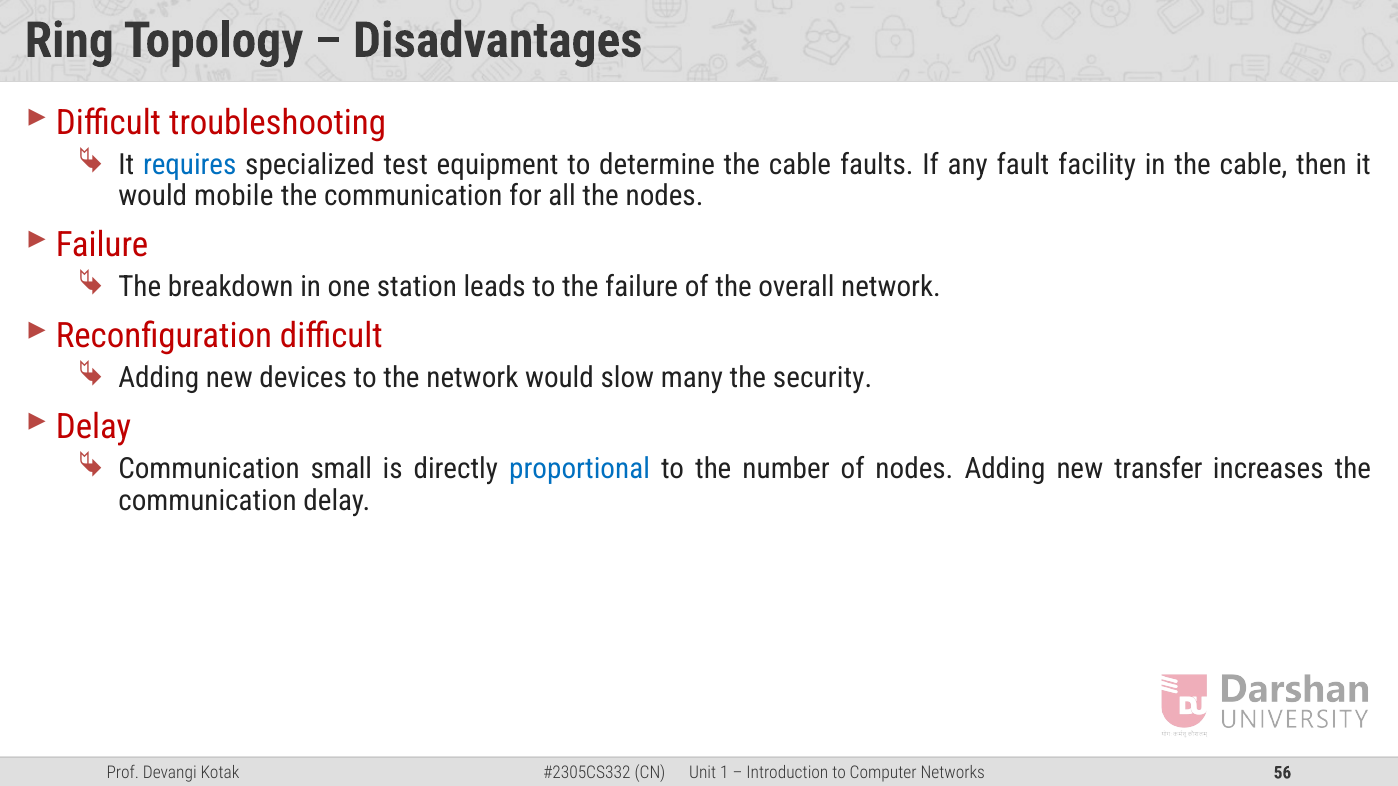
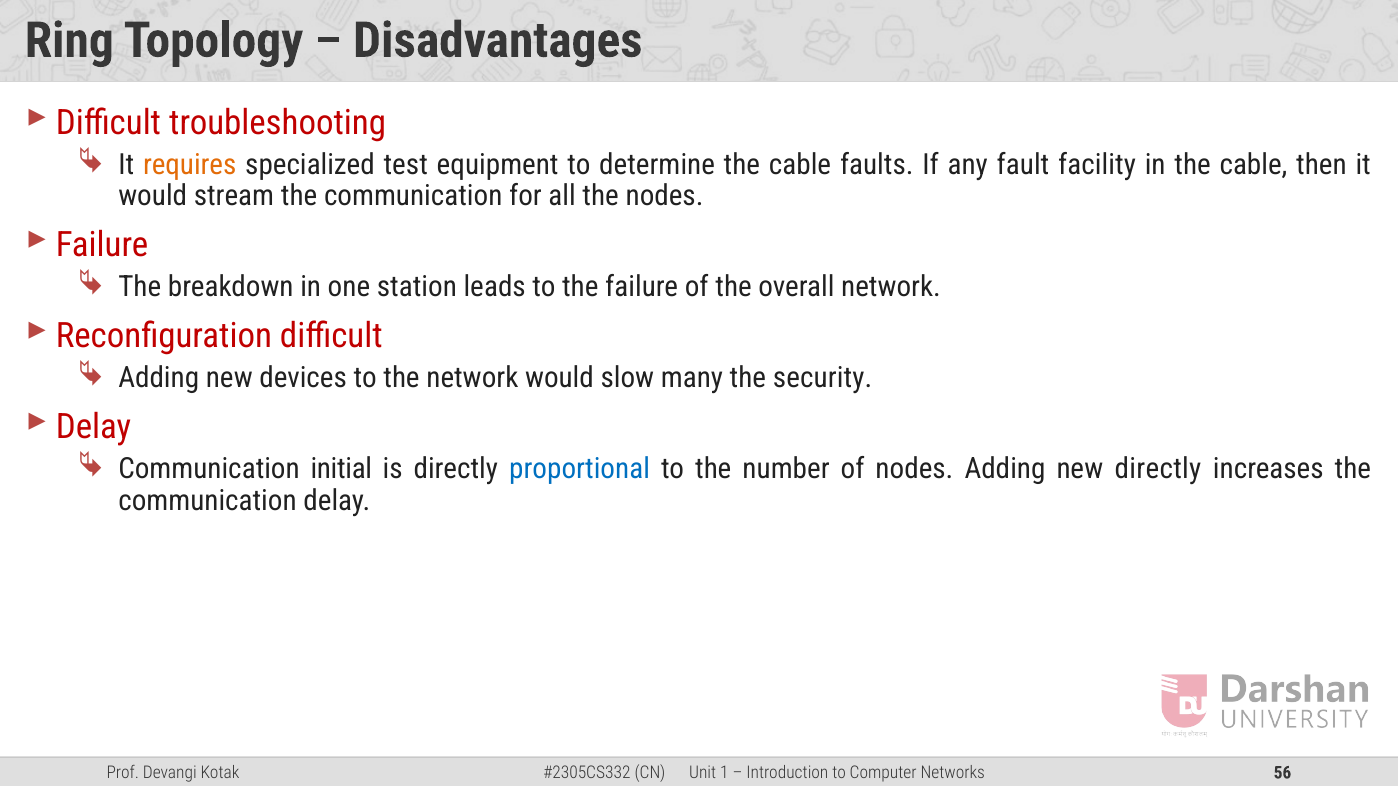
requires colour: blue -> orange (190, 165)
mobile: mobile -> stream (234, 196)
small: small -> initial (341, 469)
new transfer: transfer -> directly (1158, 469)
